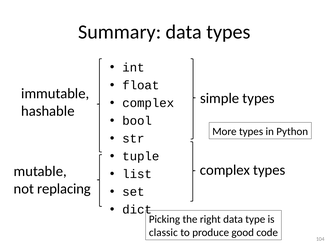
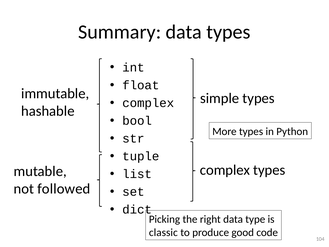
replacing: replacing -> followed (64, 189)
